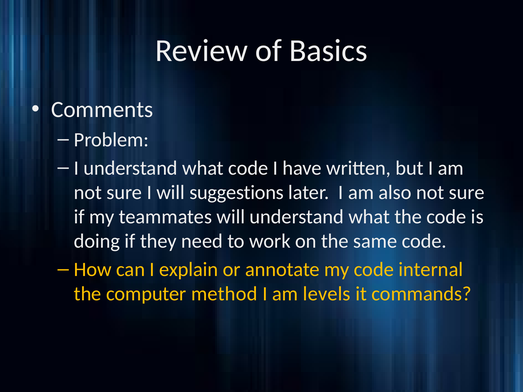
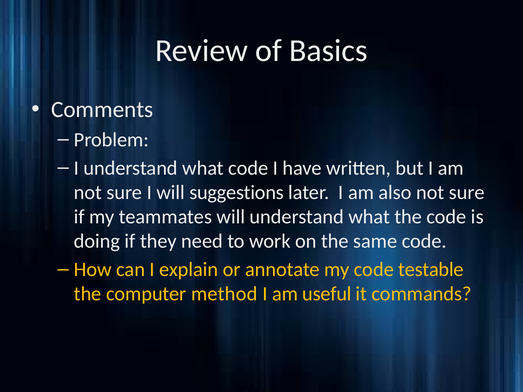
internal: internal -> testable (431, 270)
levels: levels -> useful (327, 294)
